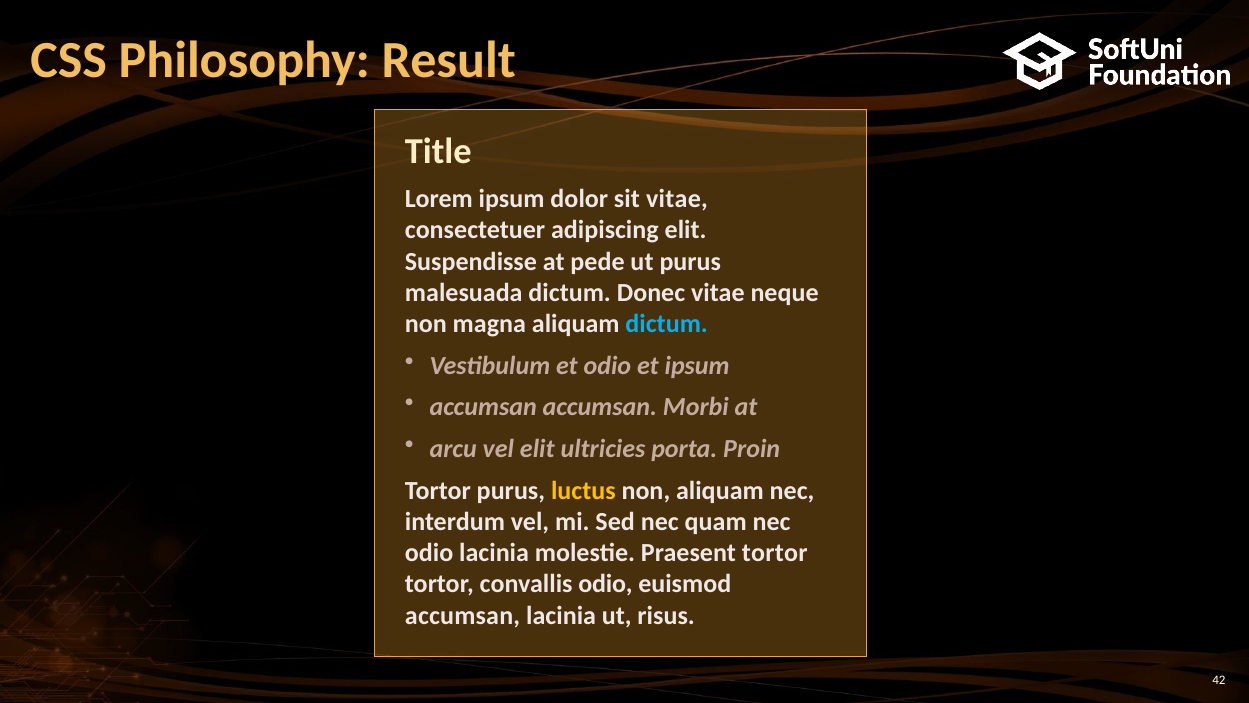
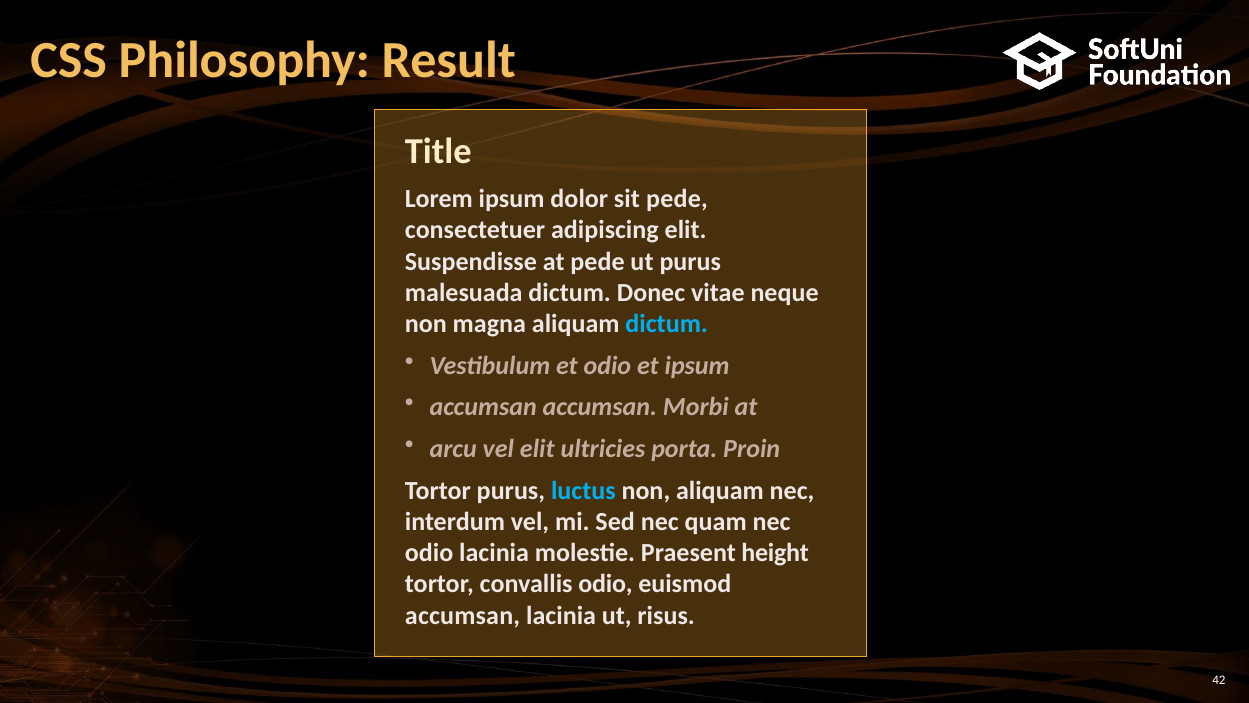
sit vitae: vitae -> pede (677, 199)
luctus colour: yellow -> light blue (583, 490)
Praesent tortor: tortor -> height (775, 553)
